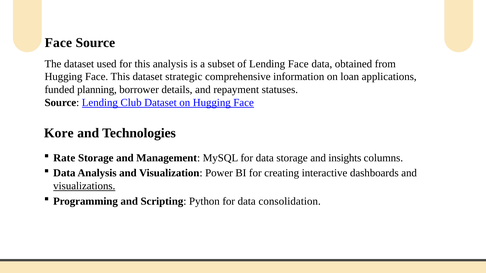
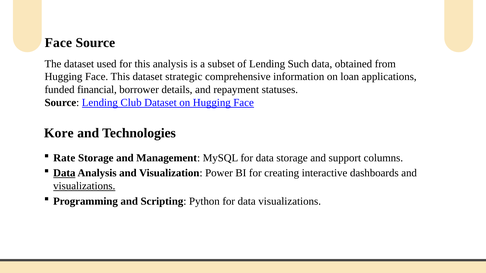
Lending Face: Face -> Such (298, 64)
planning: planning -> financial (97, 90)
insights: insights -> support (345, 158)
Data underline: none -> present (64, 173)
data consolidation: consolidation -> visualizations (290, 201)
